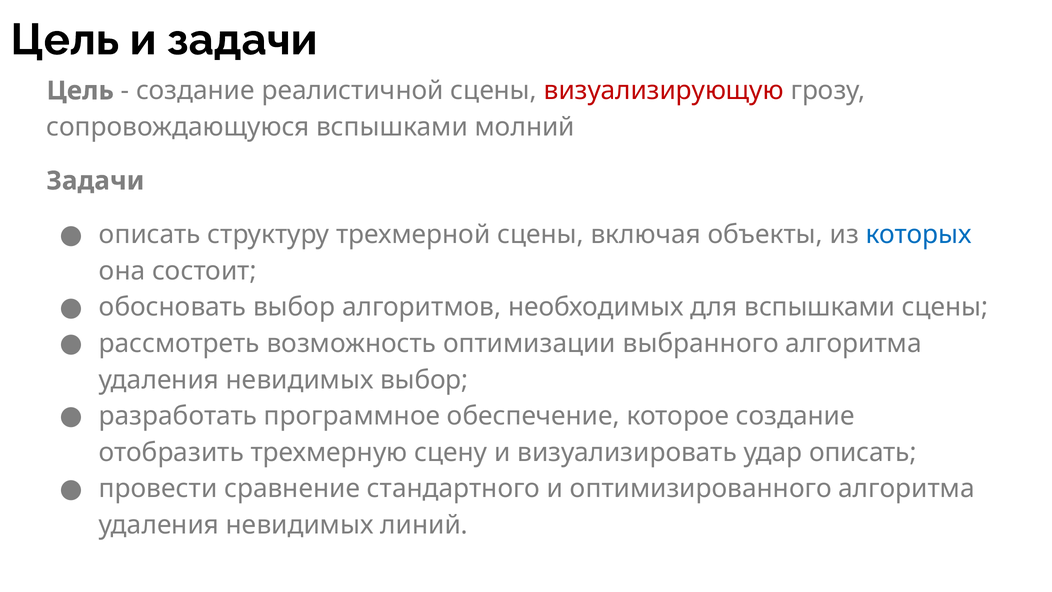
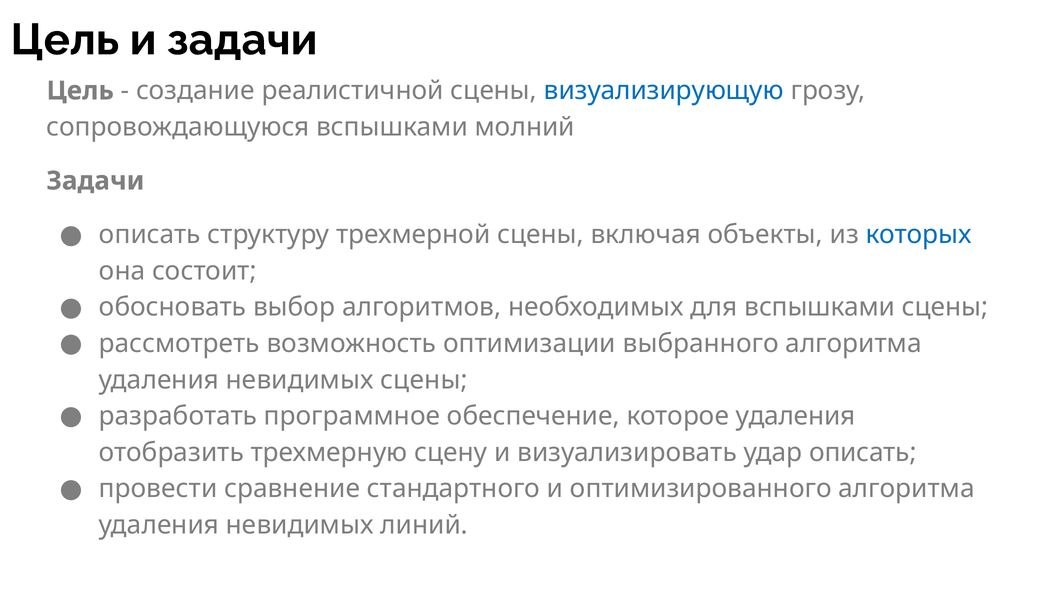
визуализирующую colour: red -> blue (664, 91)
невидимых выбор: выбор -> сцены (424, 380)
которое создание: создание -> удаления (795, 416)
